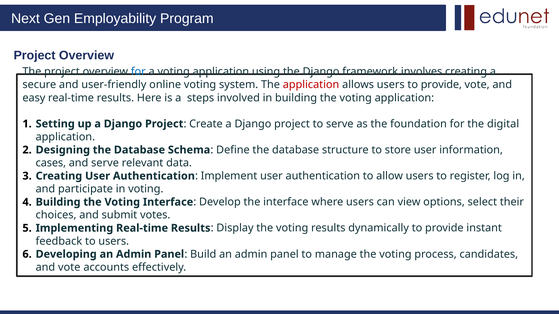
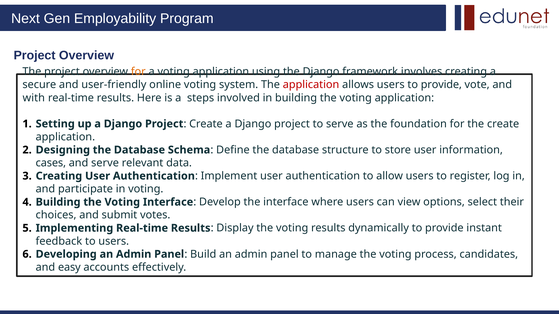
for colour: blue -> orange (138, 72)
easy: easy -> with (34, 98)
the digital: digital -> create (503, 124)
and vote: vote -> easy (69, 268)
